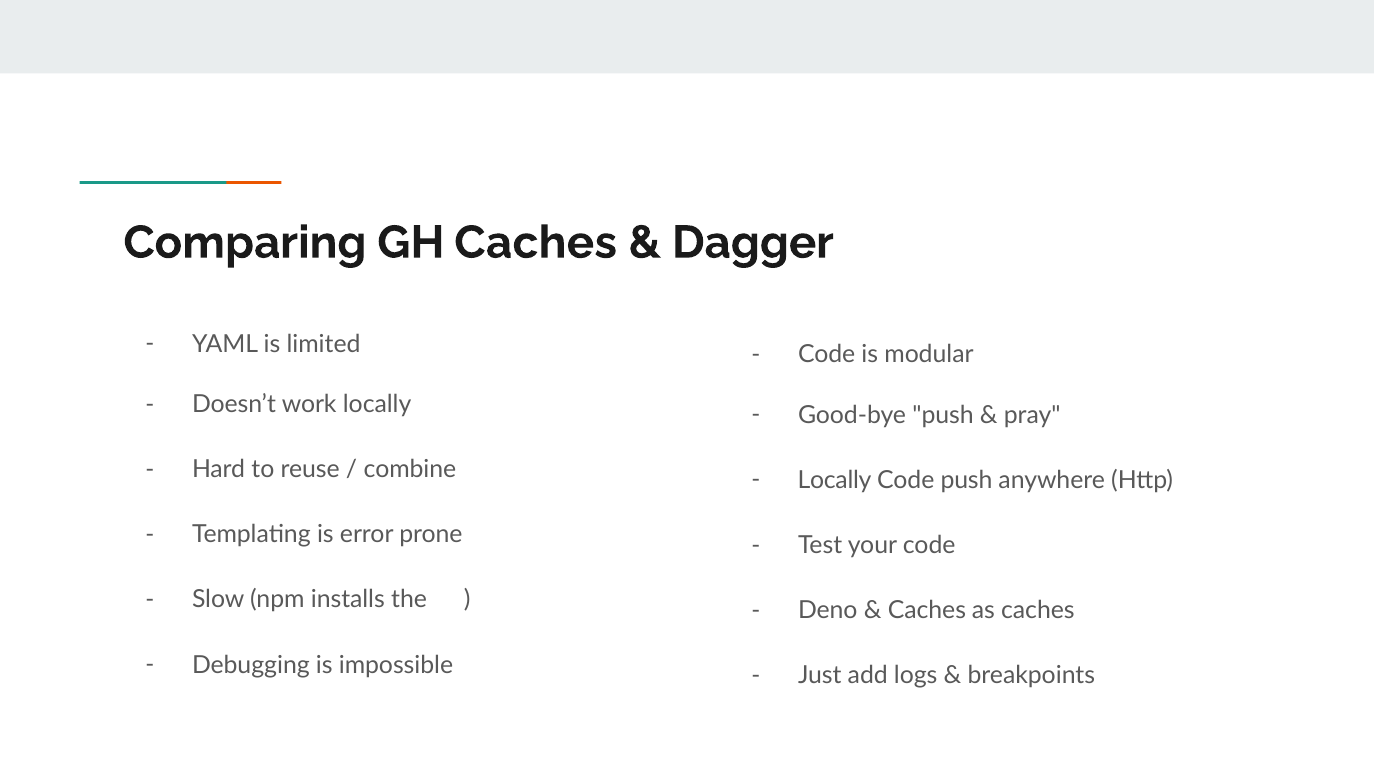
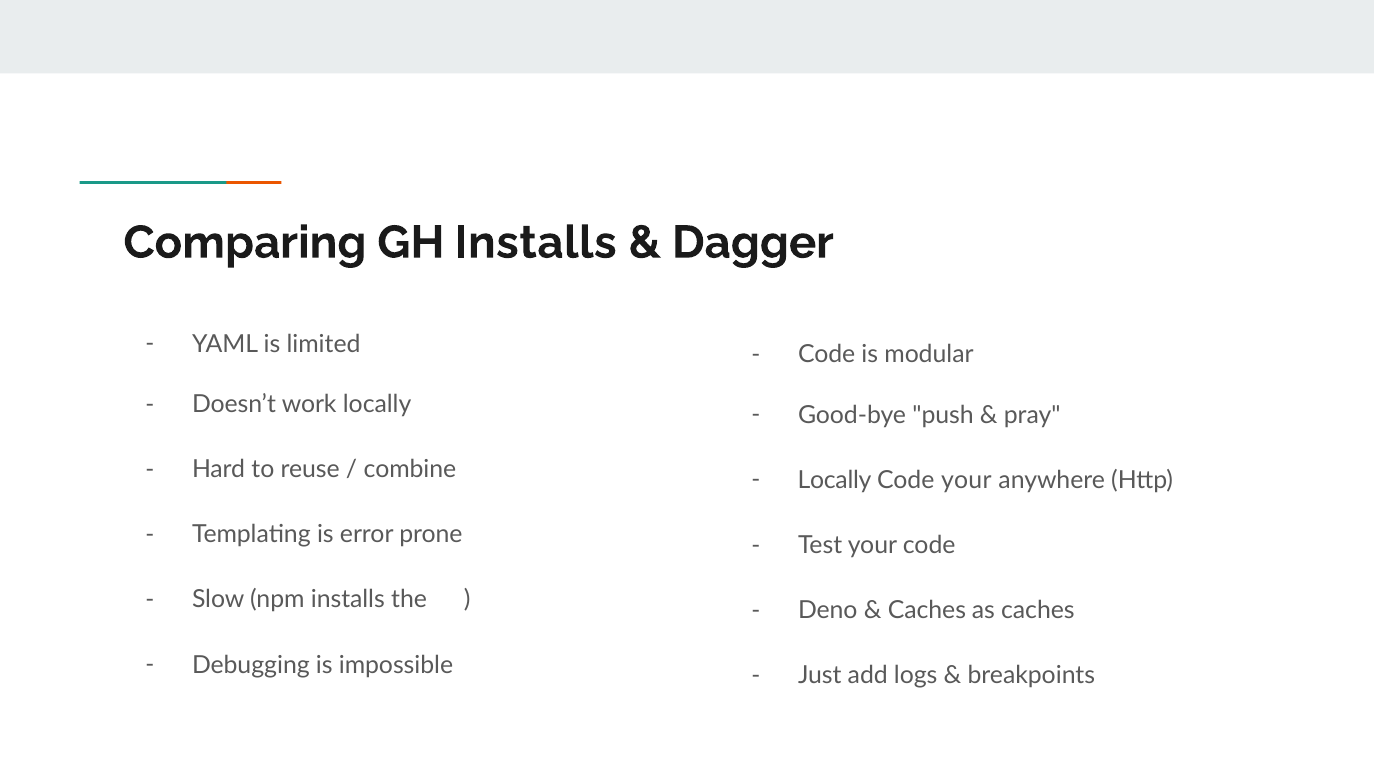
GH Caches: Caches -> Installs (536, 243)
Code push: push -> your (966, 480)
